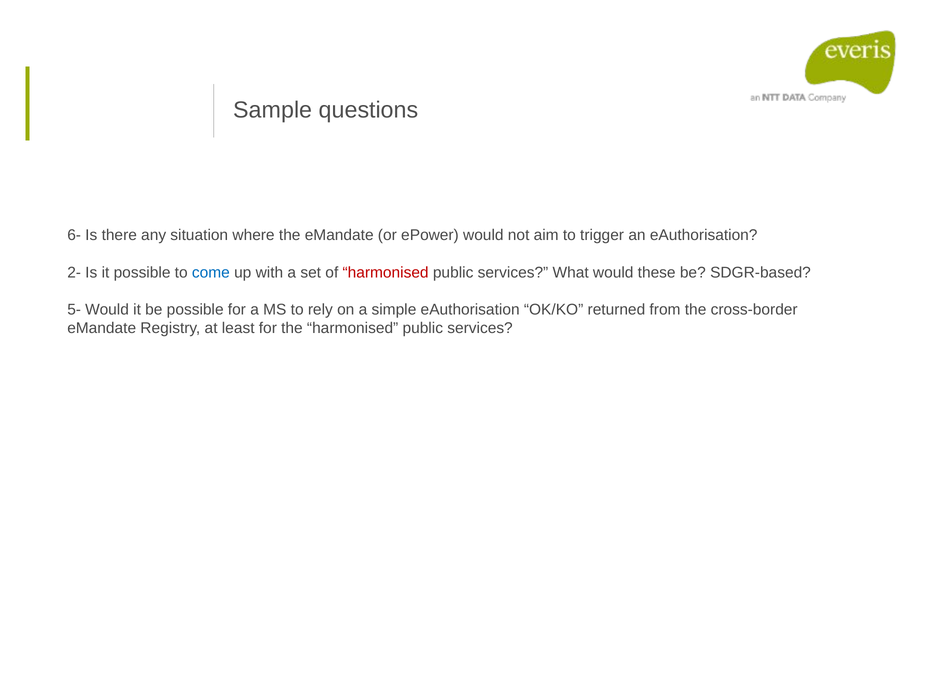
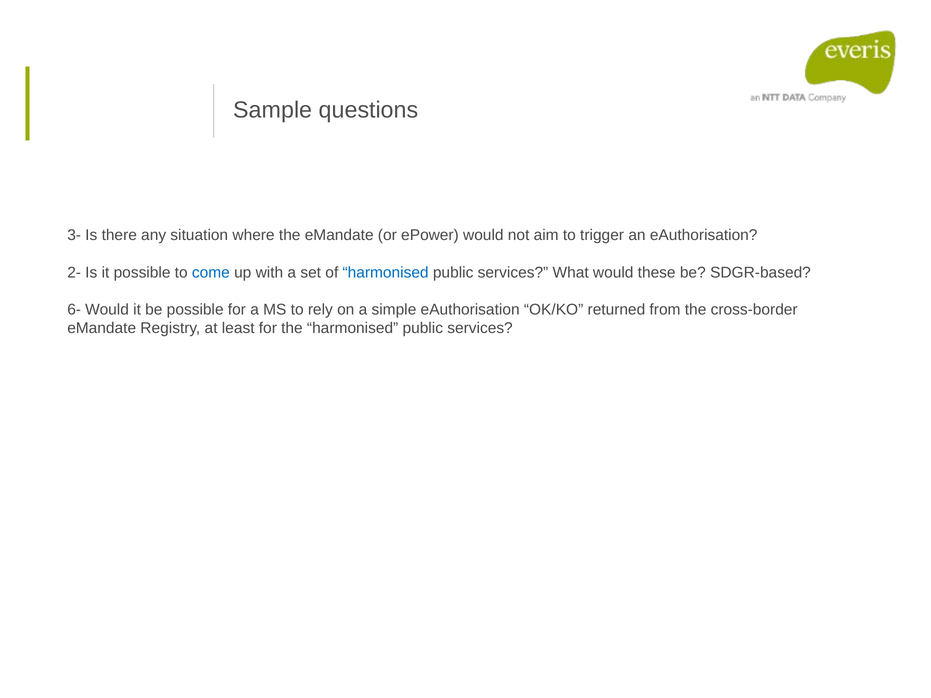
6-: 6- -> 3- (74, 235)
harmonised colour: red -> blue (386, 272)
5-: 5- -> 6- (74, 310)
